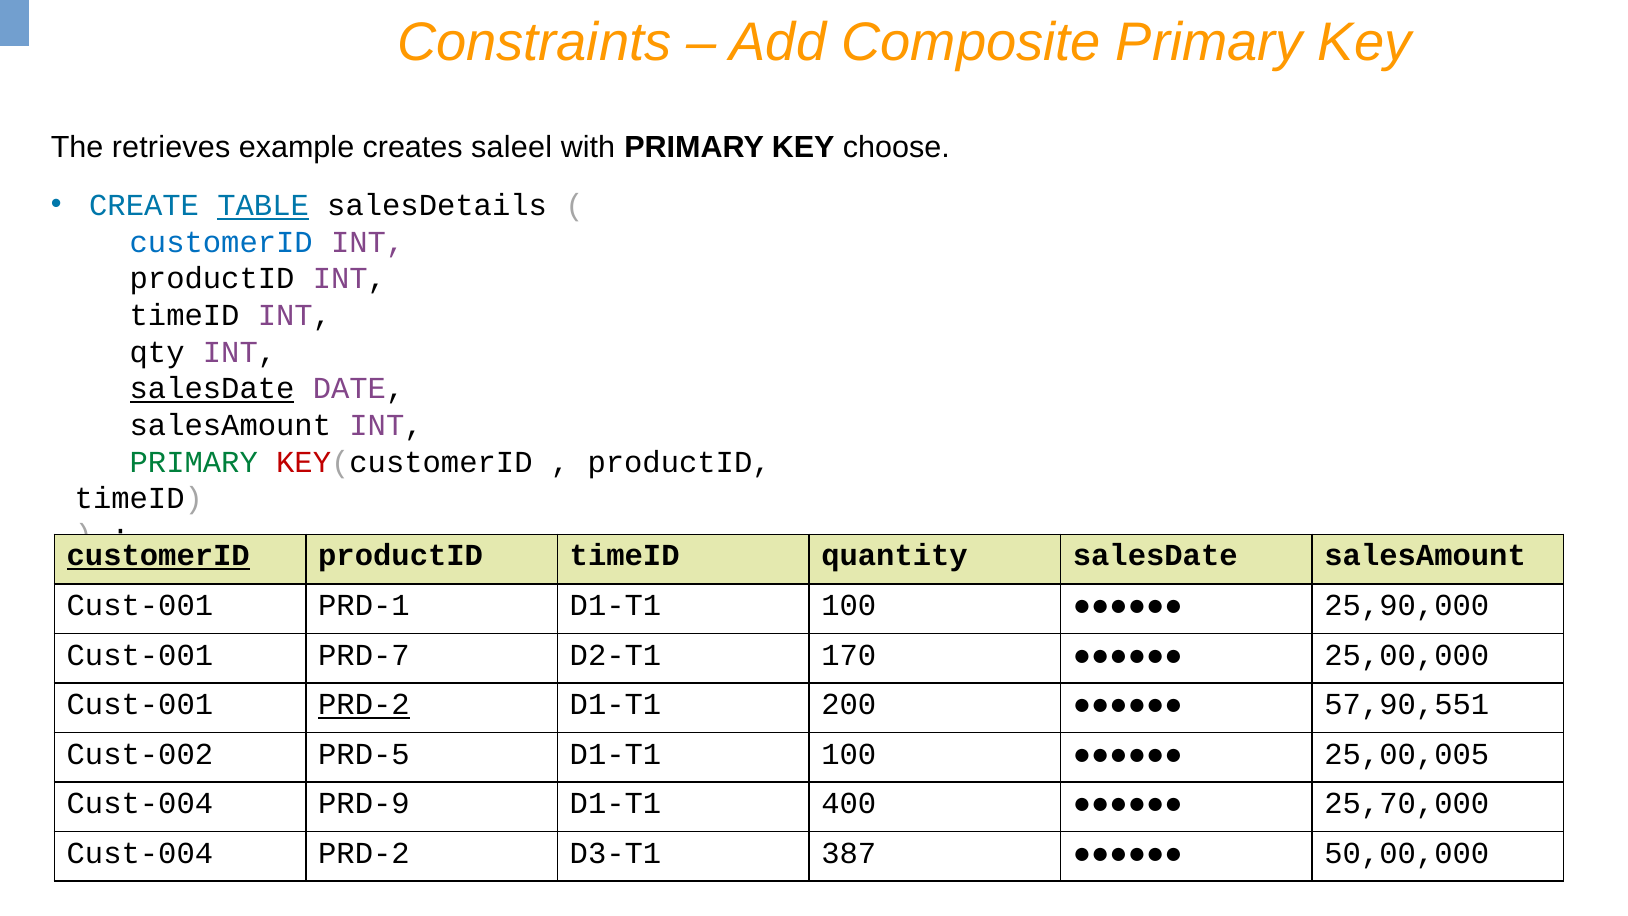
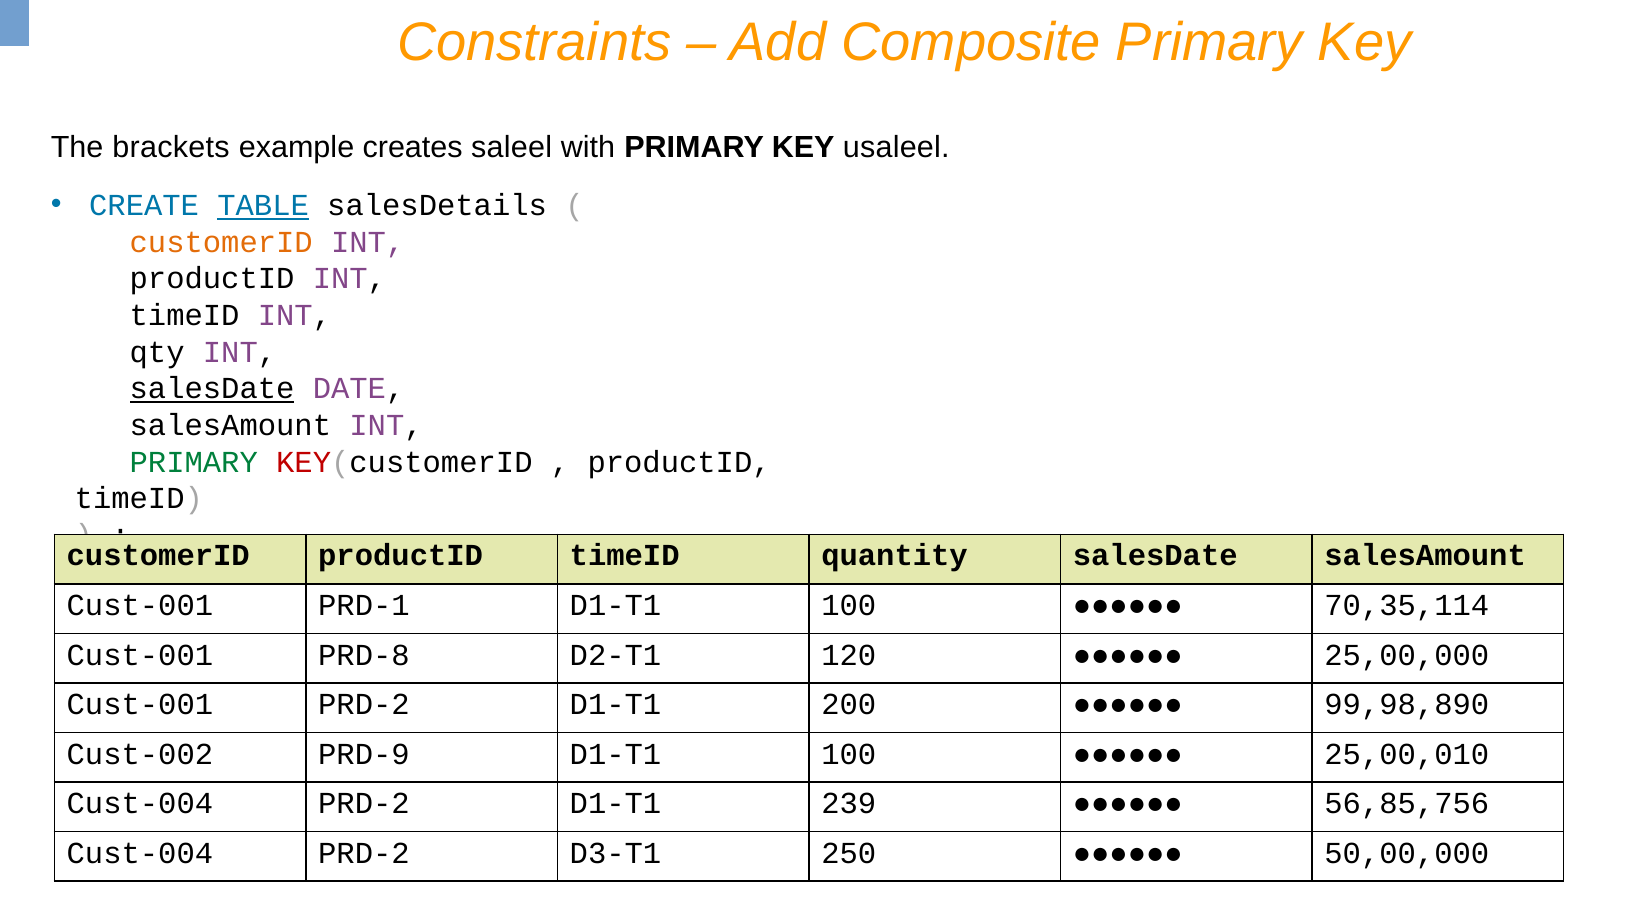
retrieves: retrieves -> brackets (171, 148)
choose: choose -> usaleel (896, 148)
customerID colour: blue -> orange (221, 242)
customerID underline: present -> none (158, 556)
25,90,000: 25,90,000 -> 70,35,114 (1407, 605)
PRD-7: PRD-7 -> PRD-8 (364, 655)
170: 170 -> 120 (849, 655)
PRD-2 underline: present -> none (364, 704)
57,90,551: 57,90,551 -> 99,98,890 (1407, 704)
PRD-5: PRD-5 -> PRD-9 (364, 754)
25,00,005: 25,00,005 -> 25,00,010 (1407, 754)
PRD-9: PRD-9 -> PRD-2 (364, 803)
400: 400 -> 239 (849, 803)
25,70,000: 25,70,000 -> 56,85,756 (1407, 803)
387: 387 -> 250 (849, 853)
